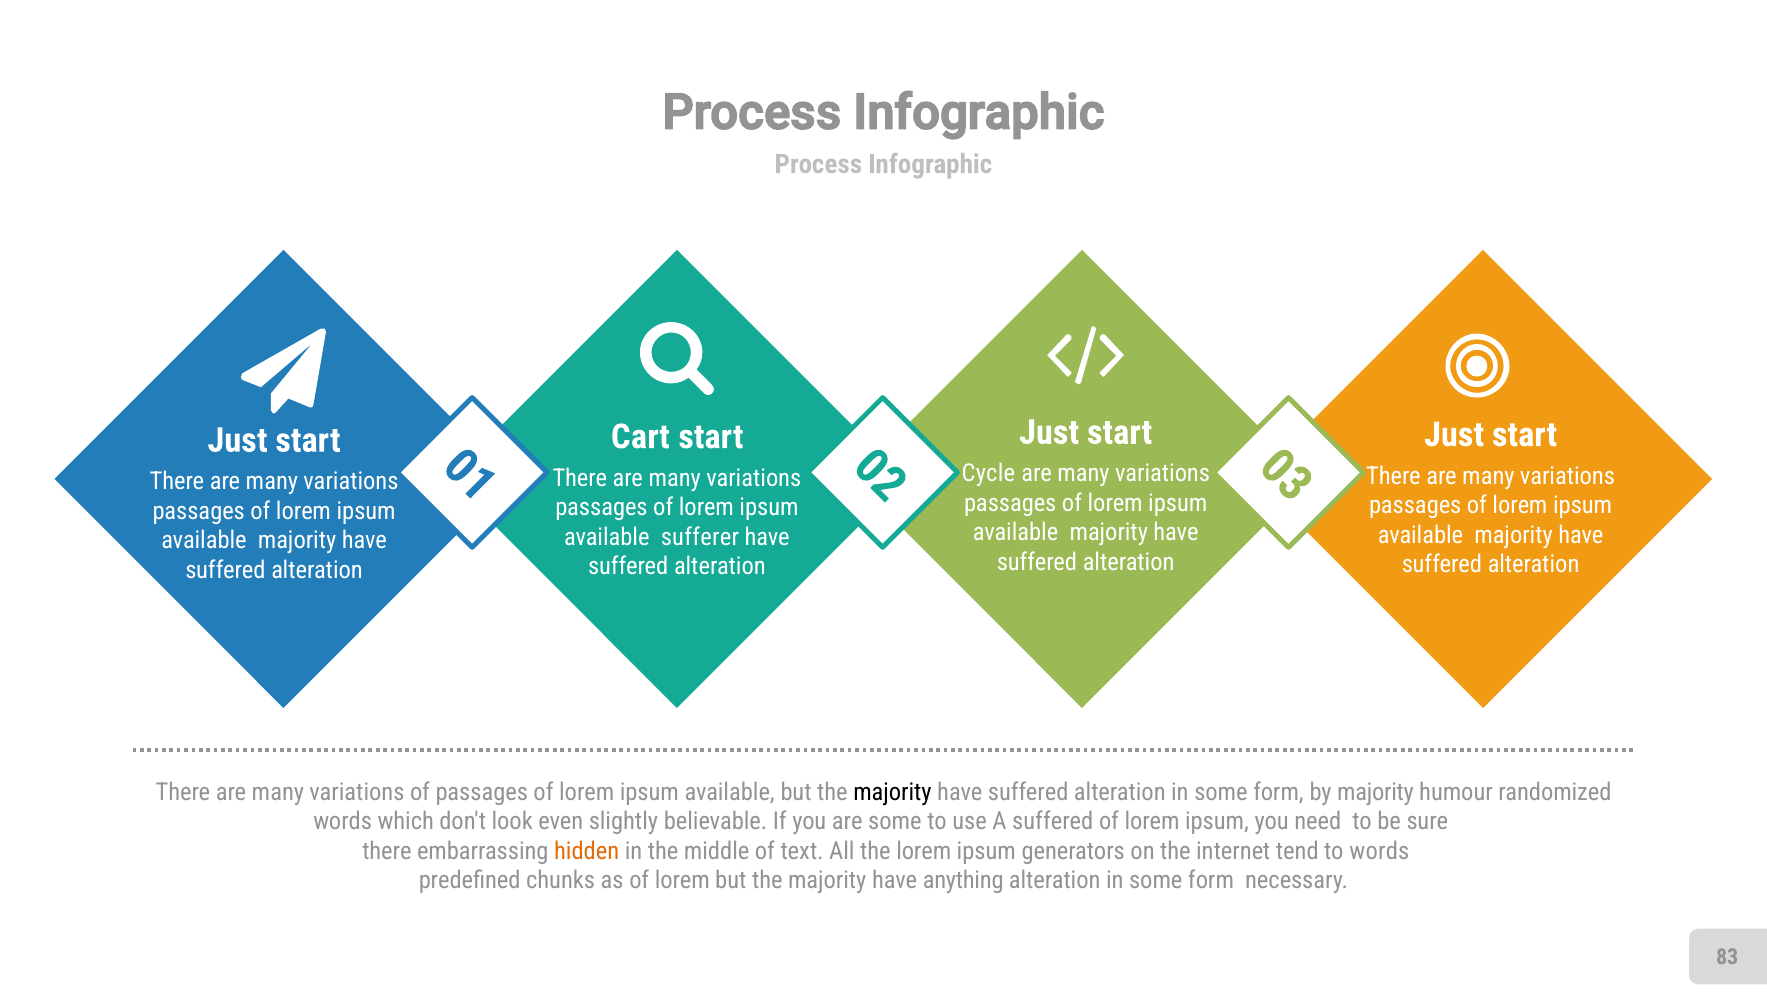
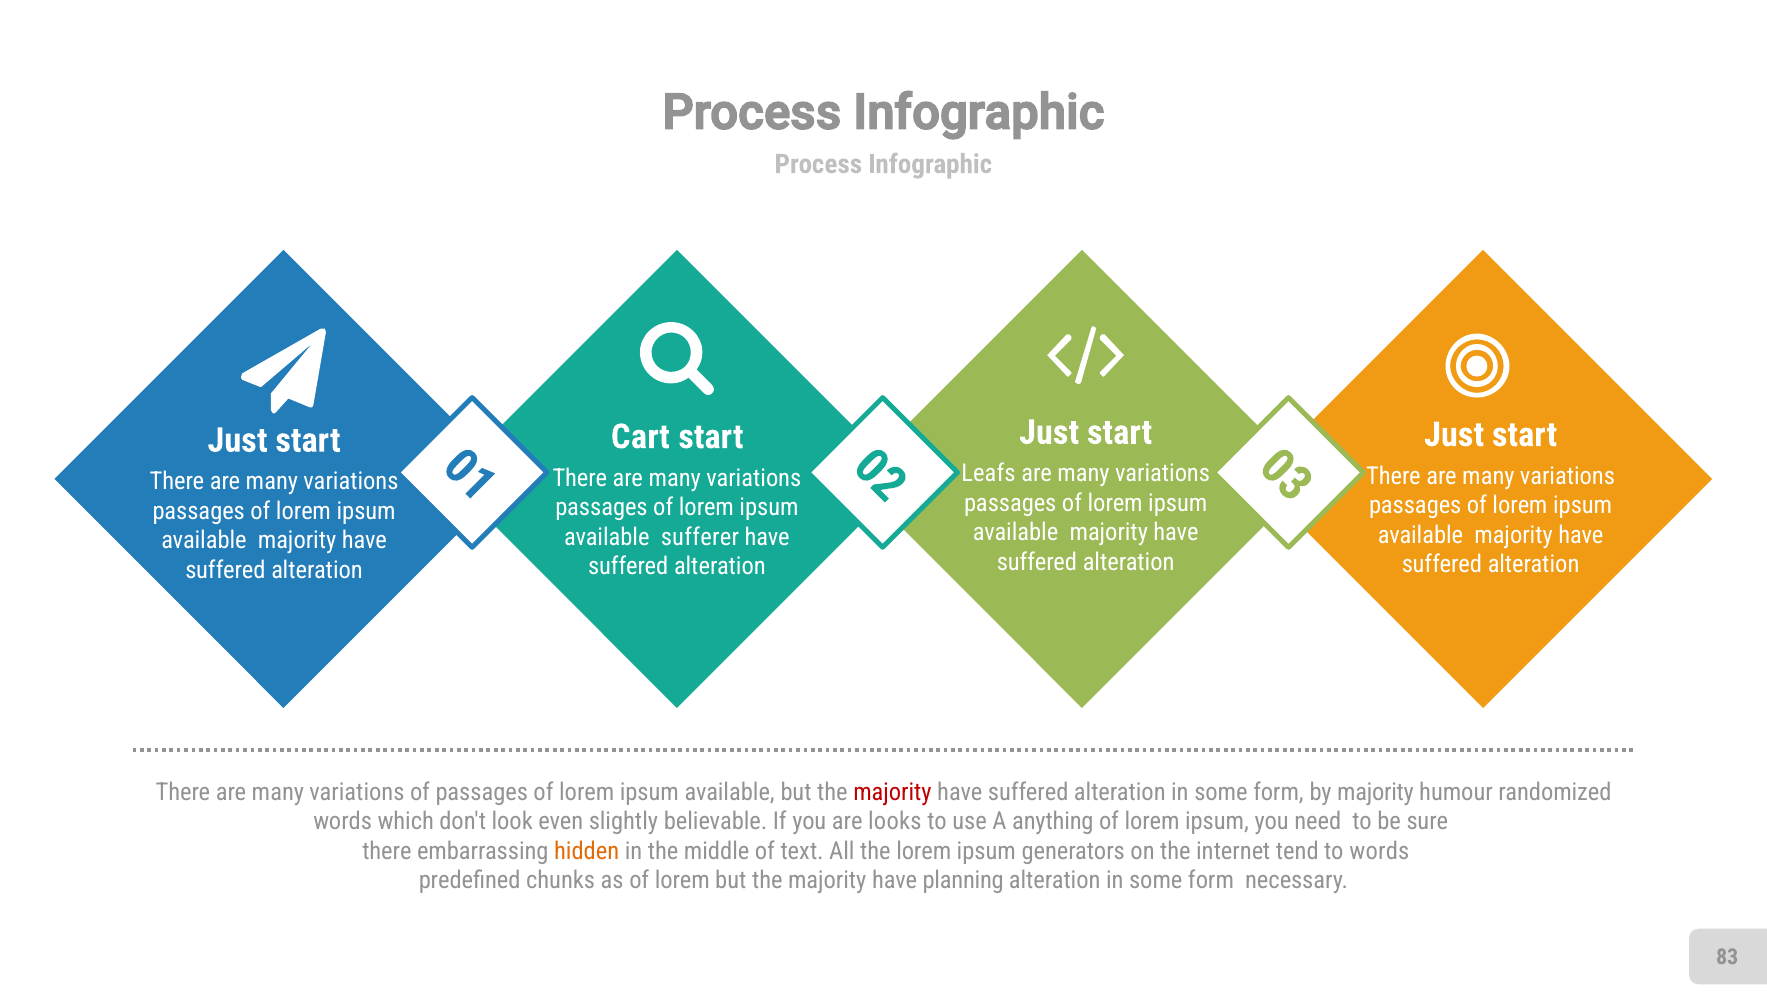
Cycle: Cycle -> Leafs (988, 474)
majority colour: black -> red (892, 792)
are some: some -> looks (895, 821)
A suffered: suffered -> anything (1053, 821)
anything: anything -> planning (963, 880)
